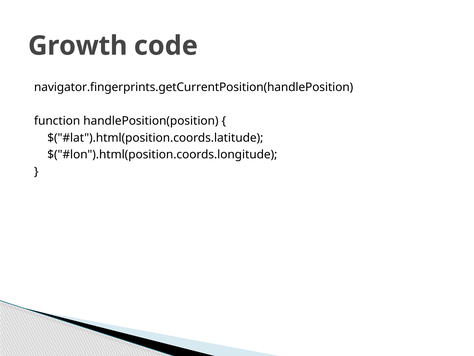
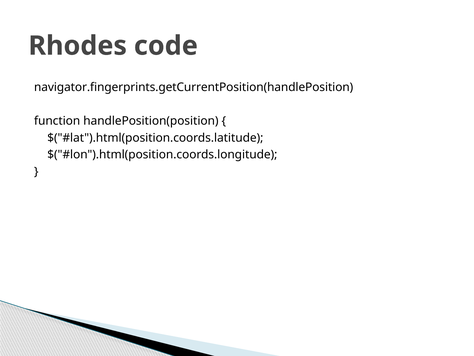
Growth: Growth -> Rhodes (78, 46)
